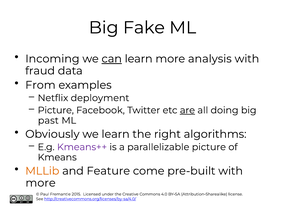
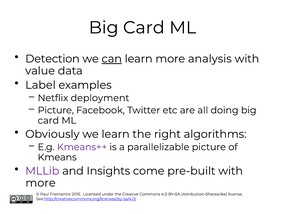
Fake: Fake -> Card (144, 28)
Incoming: Incoming -> Detection (52, 59)
fraud: fraud -> value (40, 71)
From: From -> Label (40, 85)
are underline: present -> none (187, 110)
past: past -> card (48, 120)
MLLib colour: orange -> purple (42, 171)
Feature: Feature -> Insights (108, 171)
